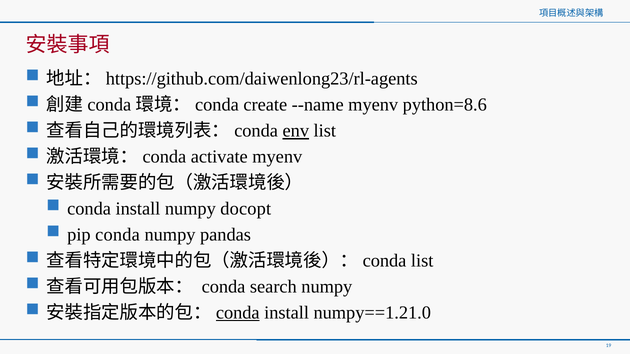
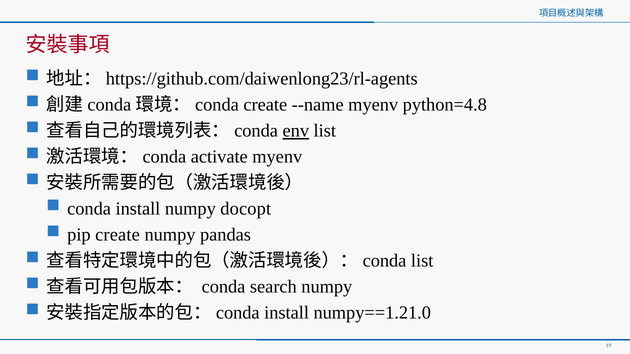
python=8.6: python=8.6 -> python=4.8 (445, 105)
pip conda: conda -> create (117, 235)
conda underline: present -> none (238, 313)
